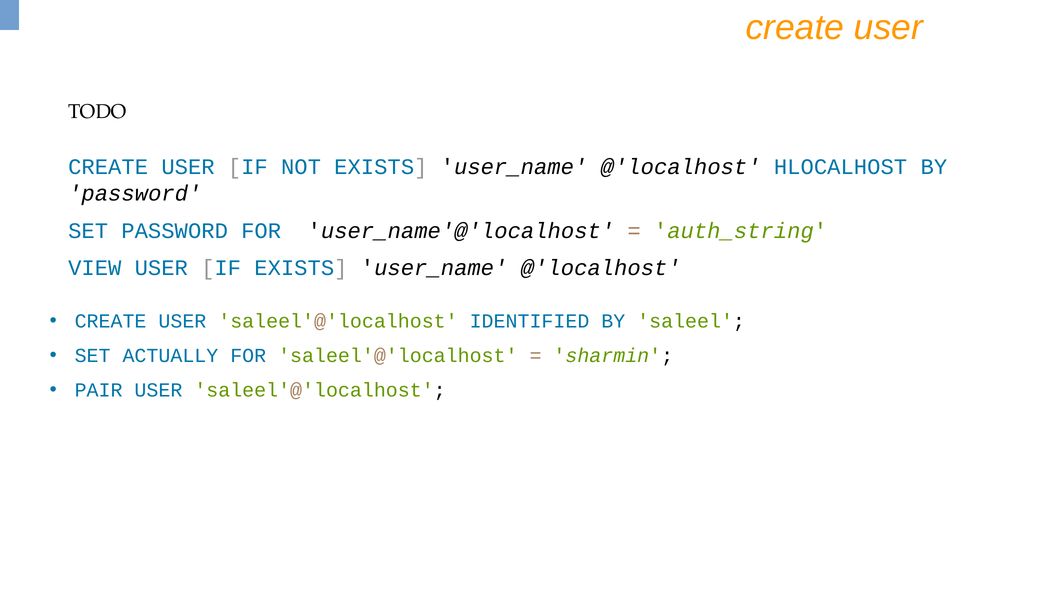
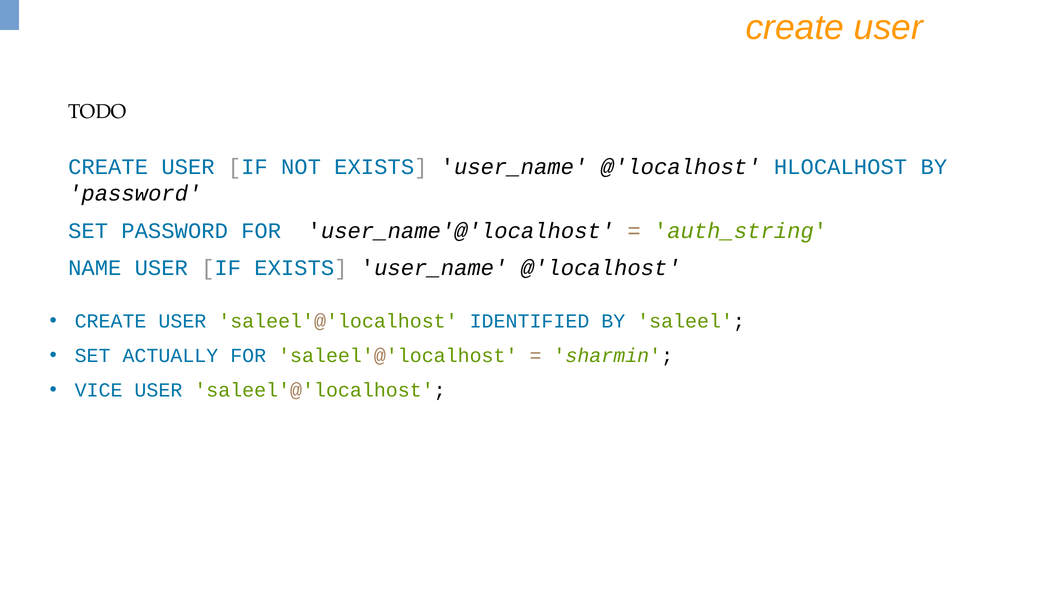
VIEW: VIEW -> NAME (95, 268)
PAIR: PAIR -> VICE (99, 390)
